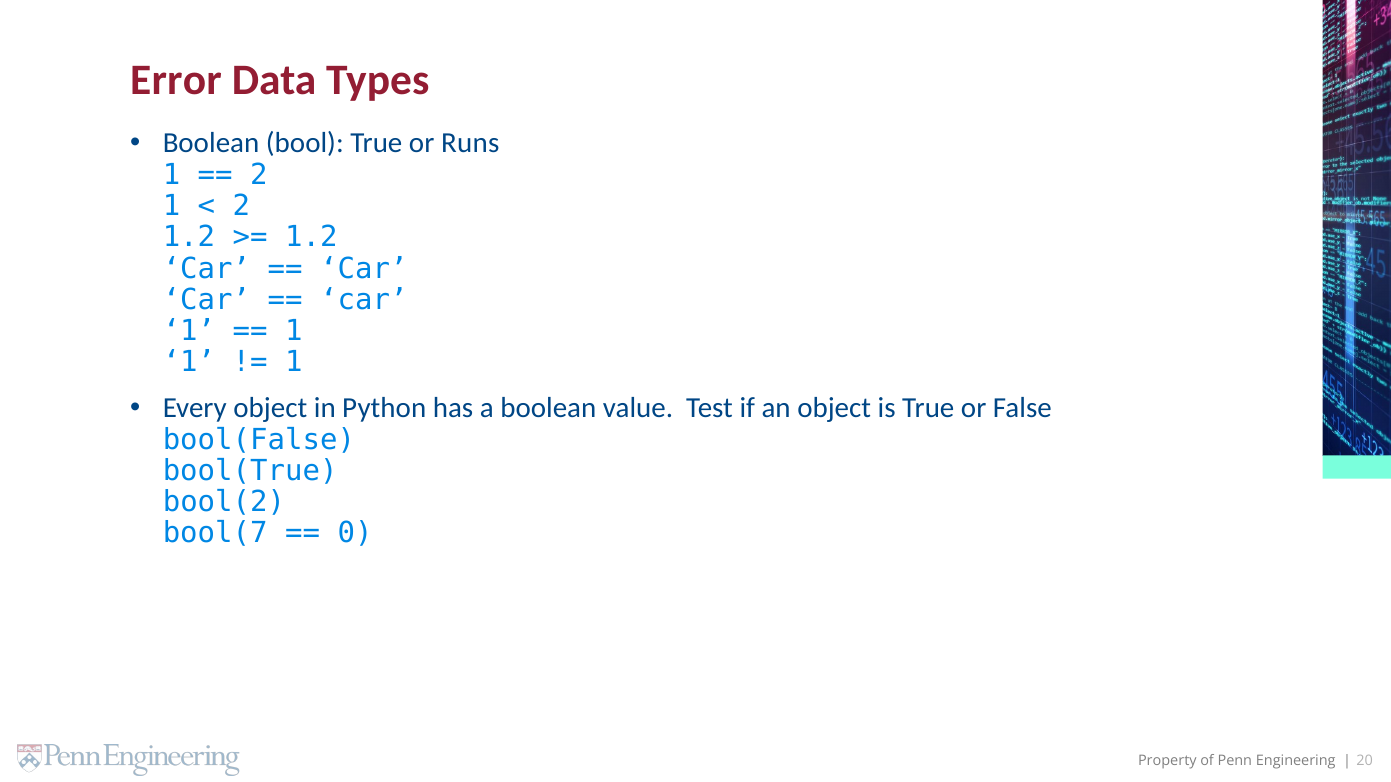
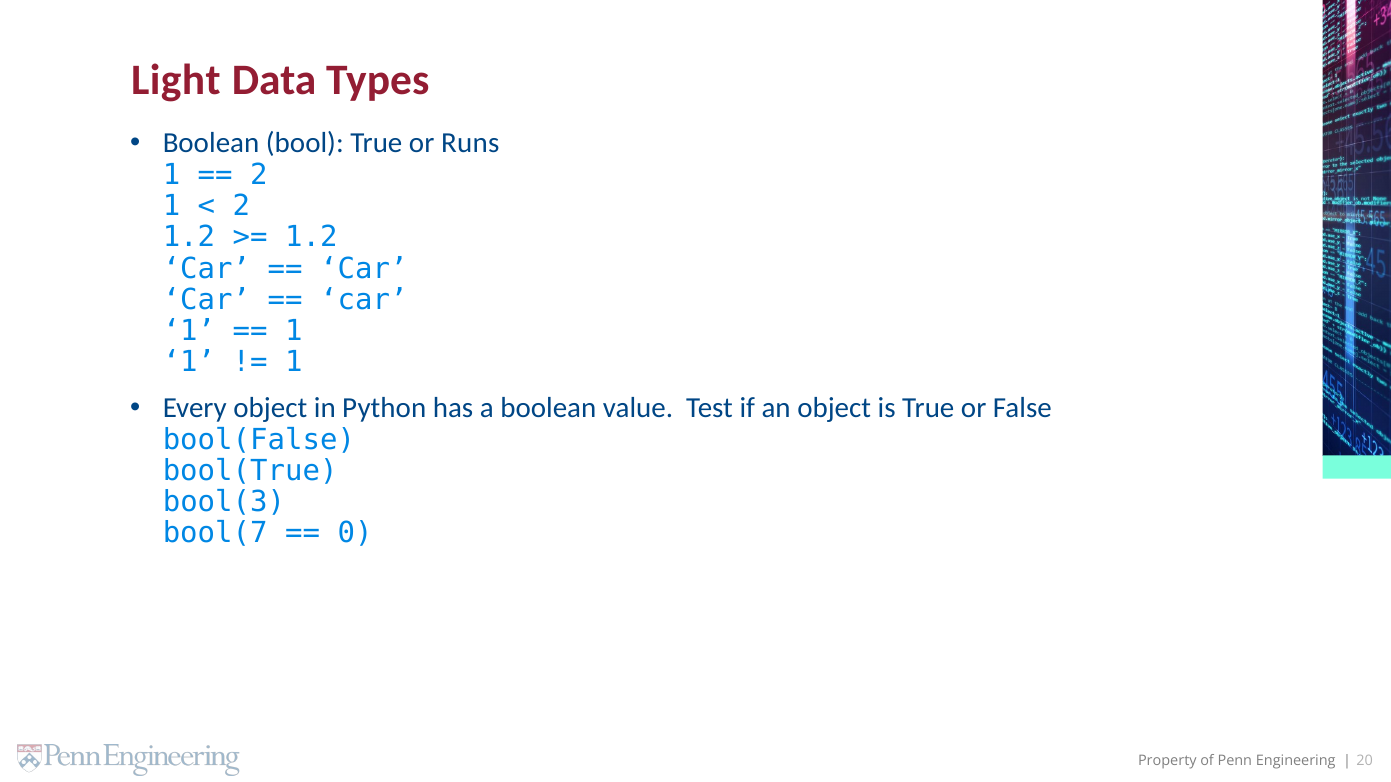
Error: Error -> Light (176, 80)
bool(2: bool(2 -> bool(3 (224, 502)
